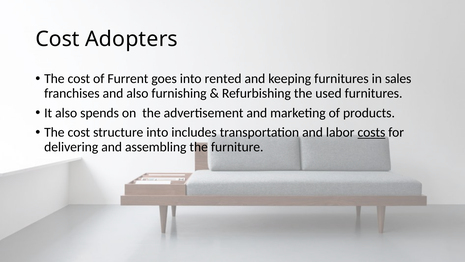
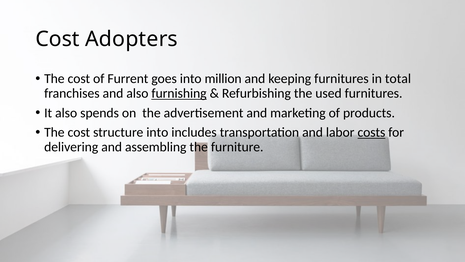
rented: rented -> million (223, 79)
sales: sales -> total (398, 79)
furnishing underline: none -> present (179, 93)
